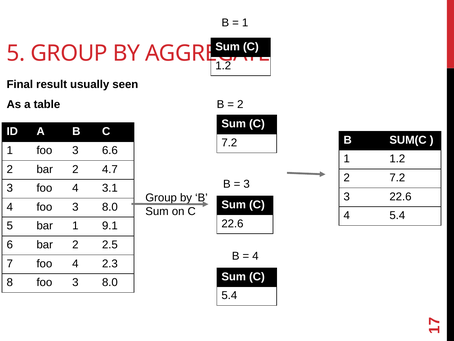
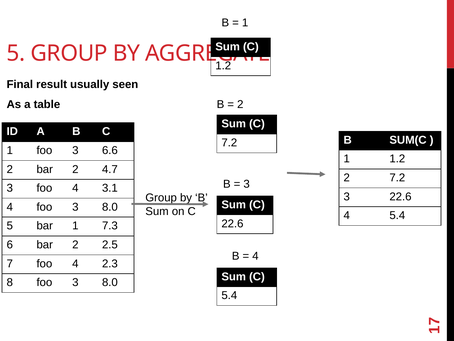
9.1: 9.1 -> 7.3 (110, 226)
